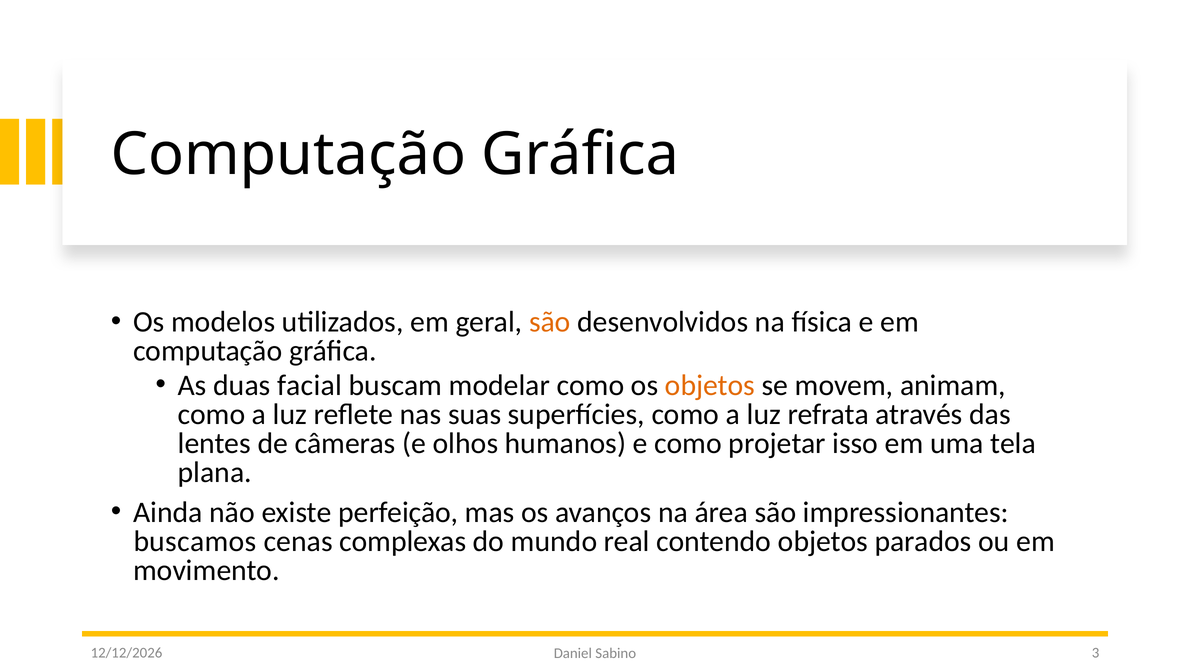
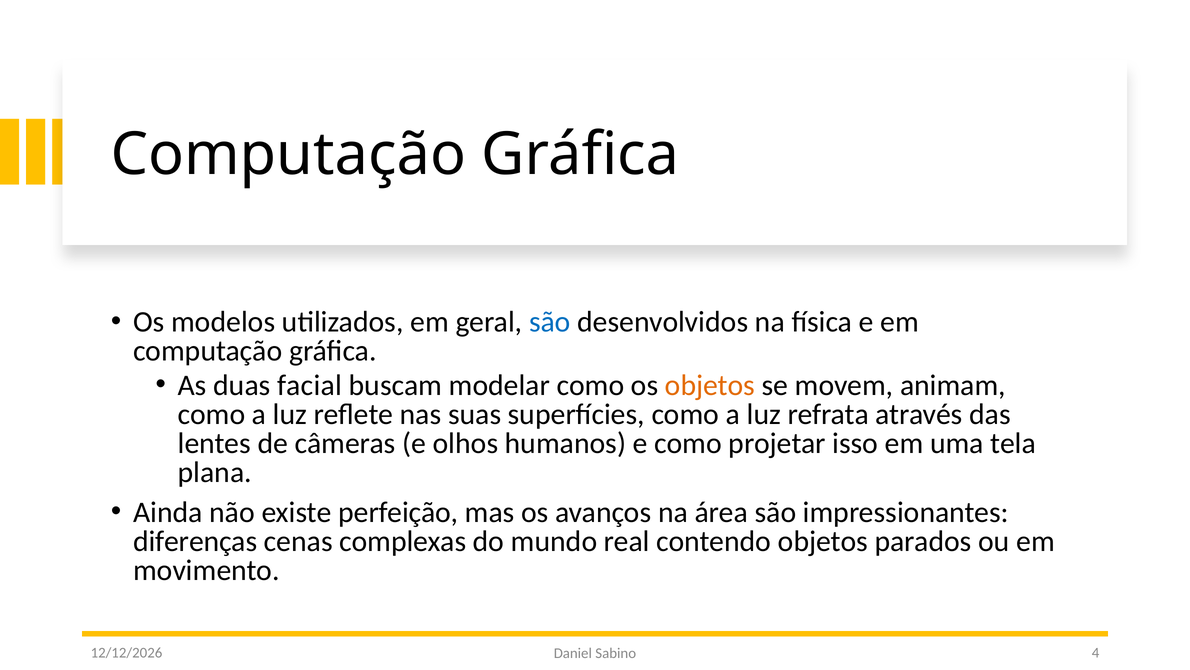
são colour: orange -> blue (550, 322)
buscamos: buscamos -> diferenças (195, 541)
3: 3 -> 4 (1096, 652)
